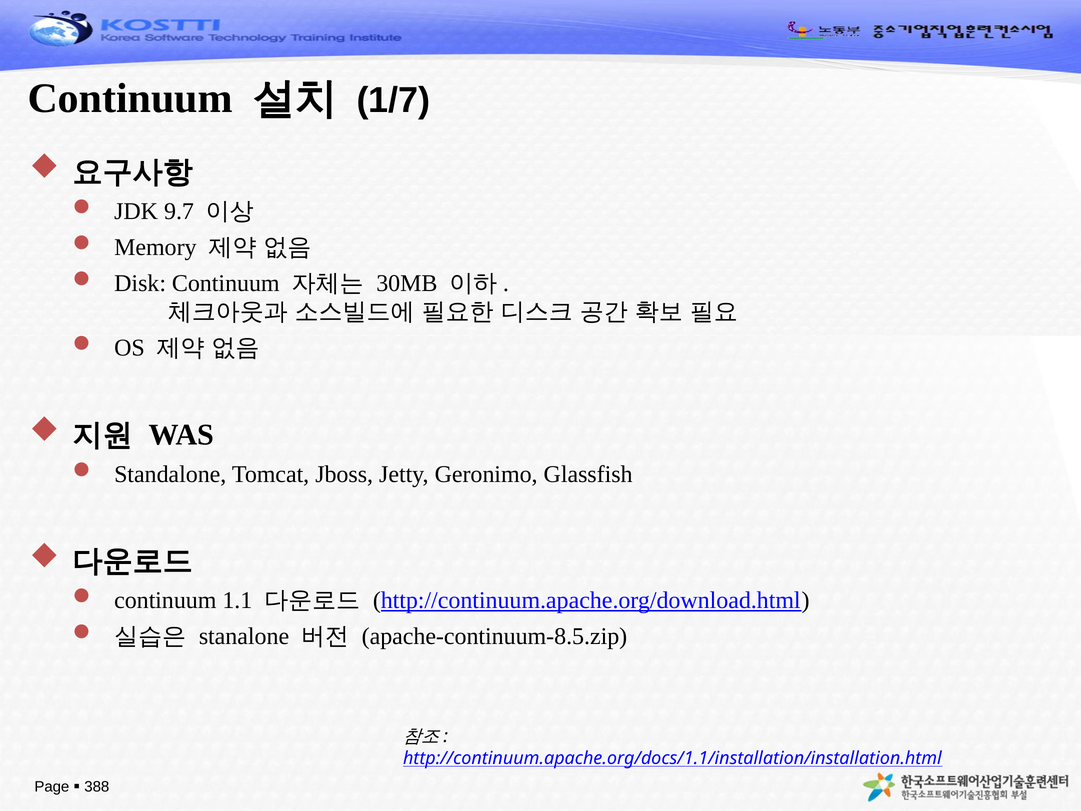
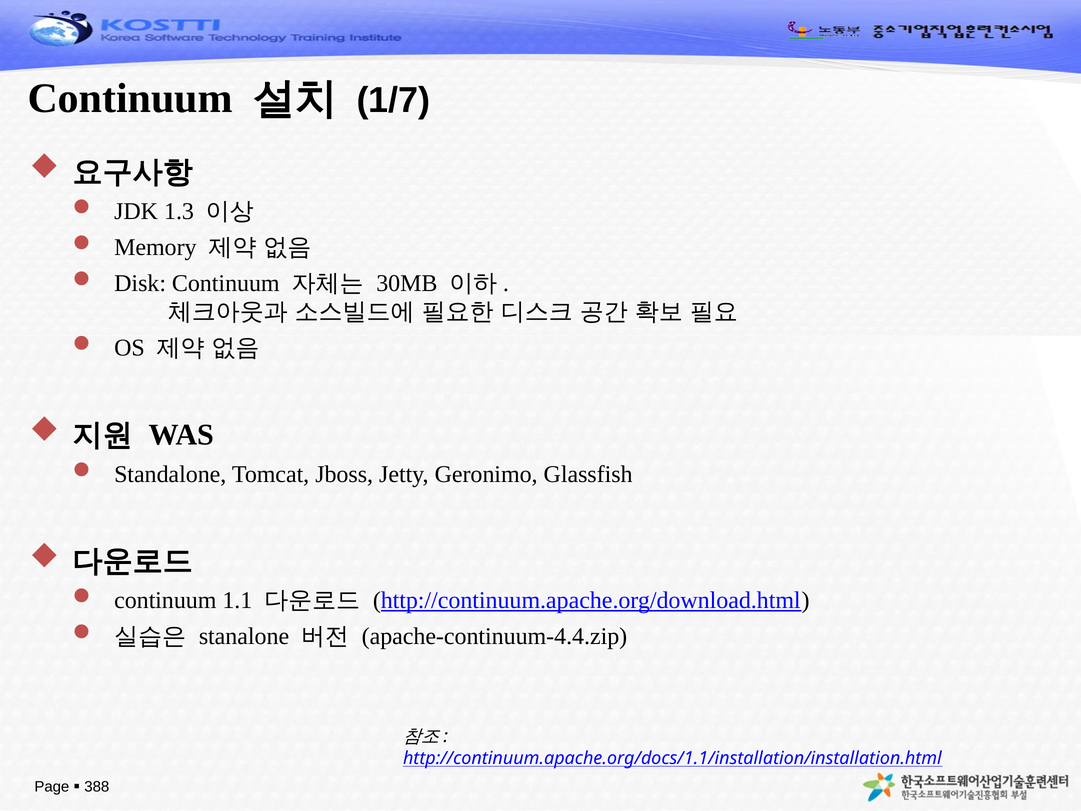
9.7: 9.7 -> 1.3 (179, 211)
apache-continuum-8.5.zip: apache-continuum-8.5.zip -> apache-continuum-4.4.zip (494, 636)
